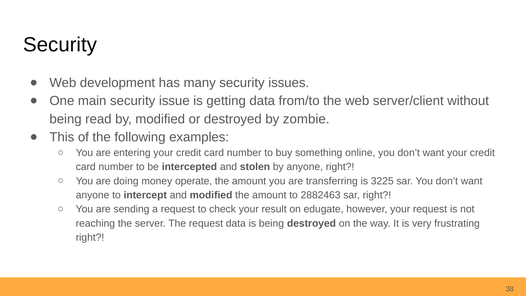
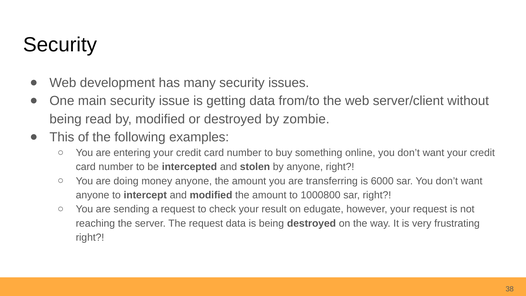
money operate: operate -> anyone (194, 181)
3225: 3225 -> 6000 (382, 181)
2882463: 2882463 -> 1000800 (321, 195)
